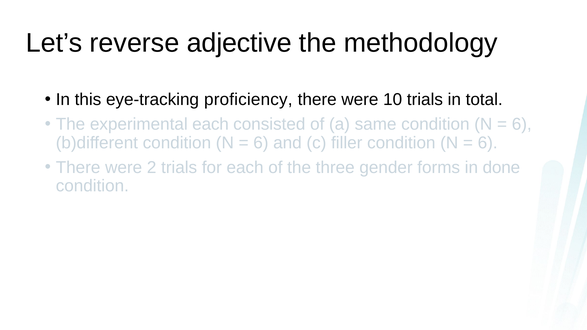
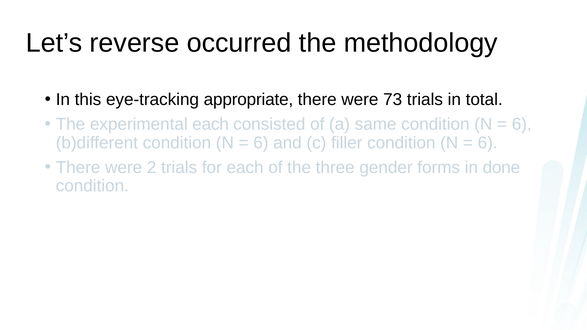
adjective: adjective -> occurred (239, 43)
proficiency: proficiency -> appropriate (248, 100)
10: 10 -> 73 (393, 100)
